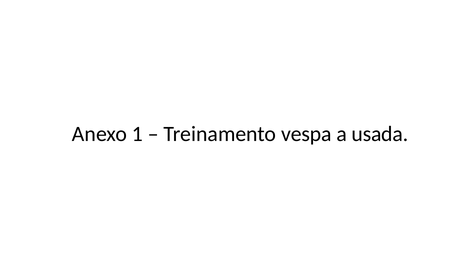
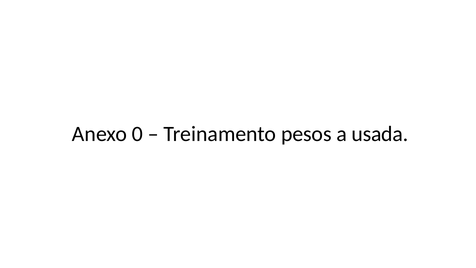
1: 1 -> 0 (137, 134)
vespa: vespa -> pesos (306, 134)
